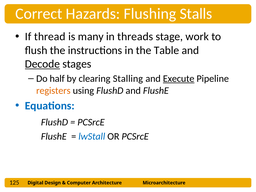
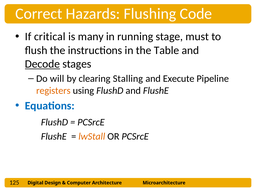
Stalls: Stalls -> Code (196, 14)
thread: thread -> critical (50, 37)
threads: threads -> running (135, 37)
work: work -> must (197, 37)
half: half -> will (57, 79)
Execute underline: present -> none (179, 79)
lwStall colour: blue -> orange (92, 136)
